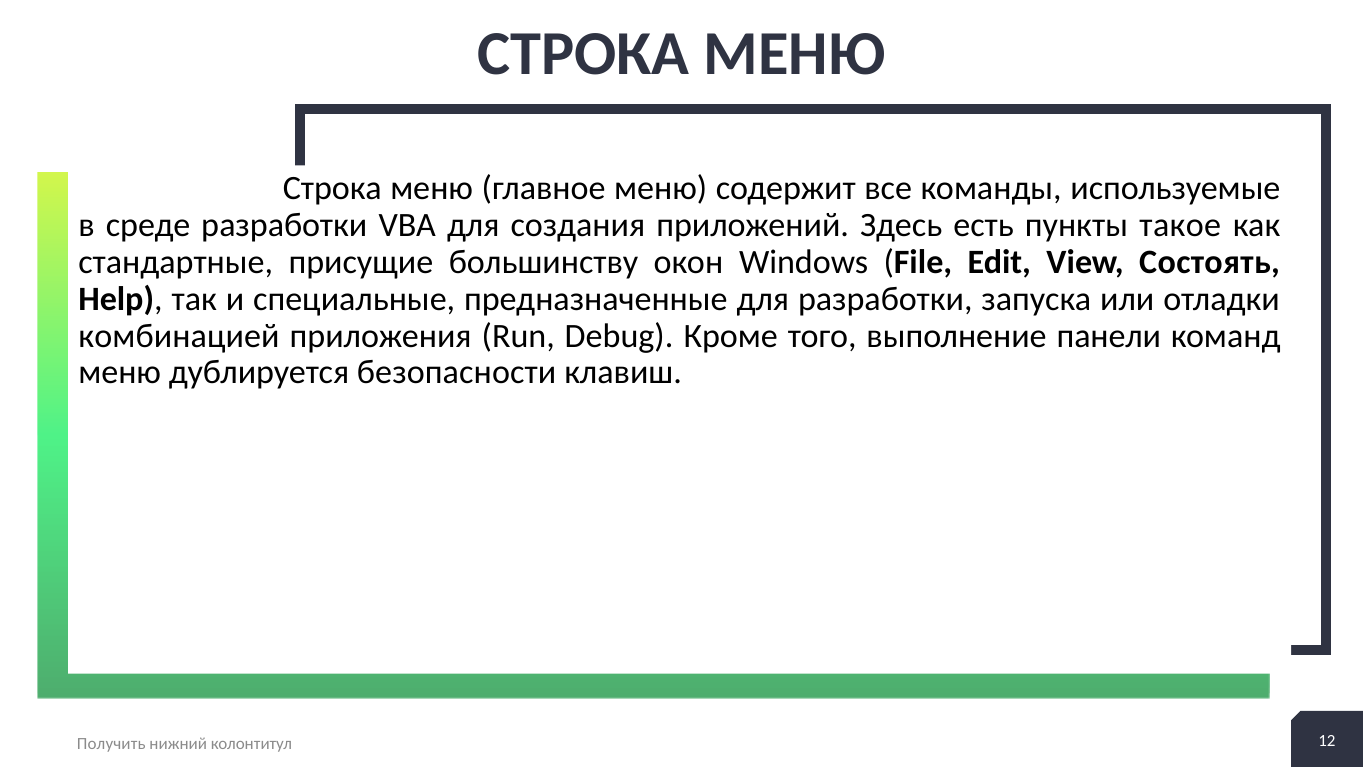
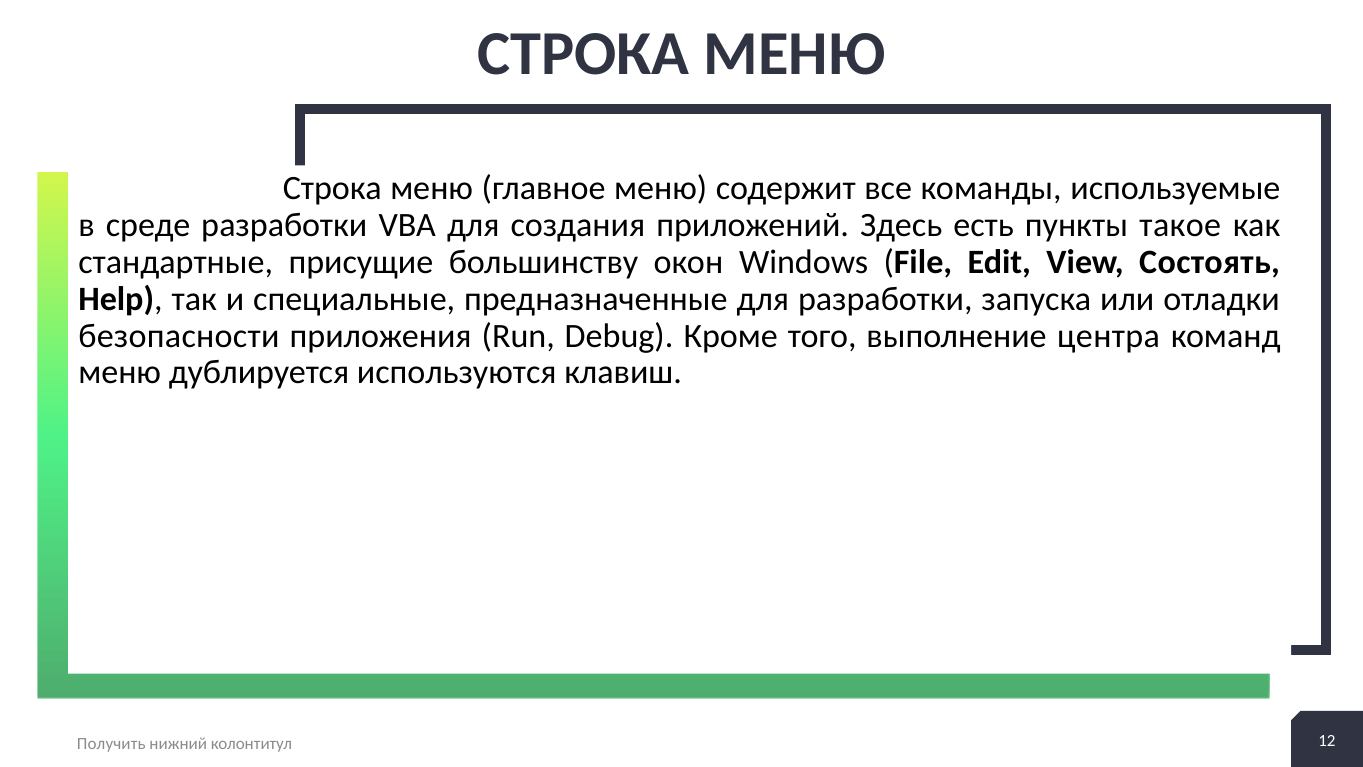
комбинацией: комбинацией -> безопасности (179, 336)
панели: панели -> центра (1109, 336)
безопасности: безопасности -> используются (457, 373)
